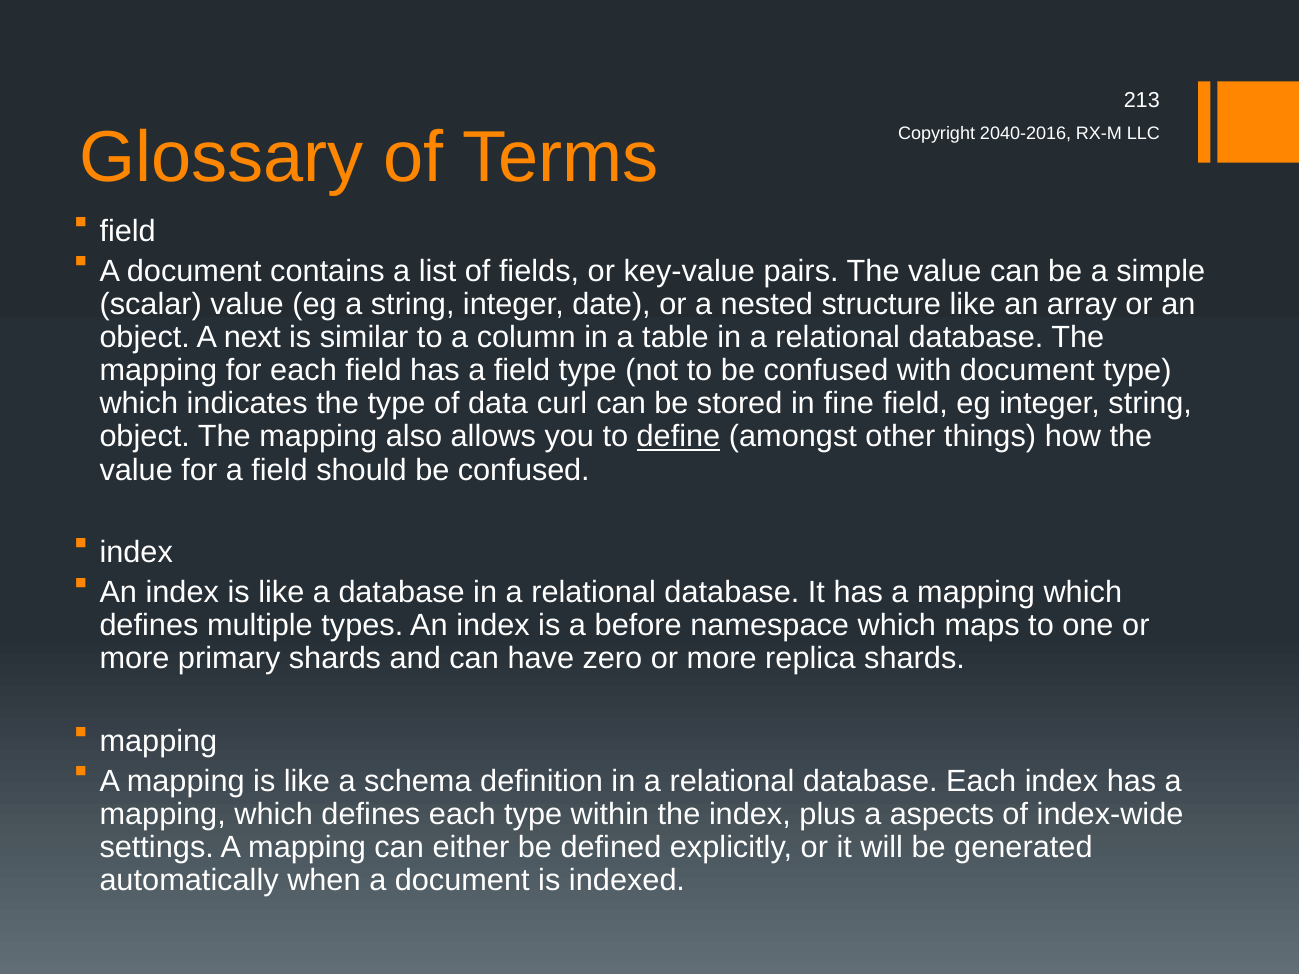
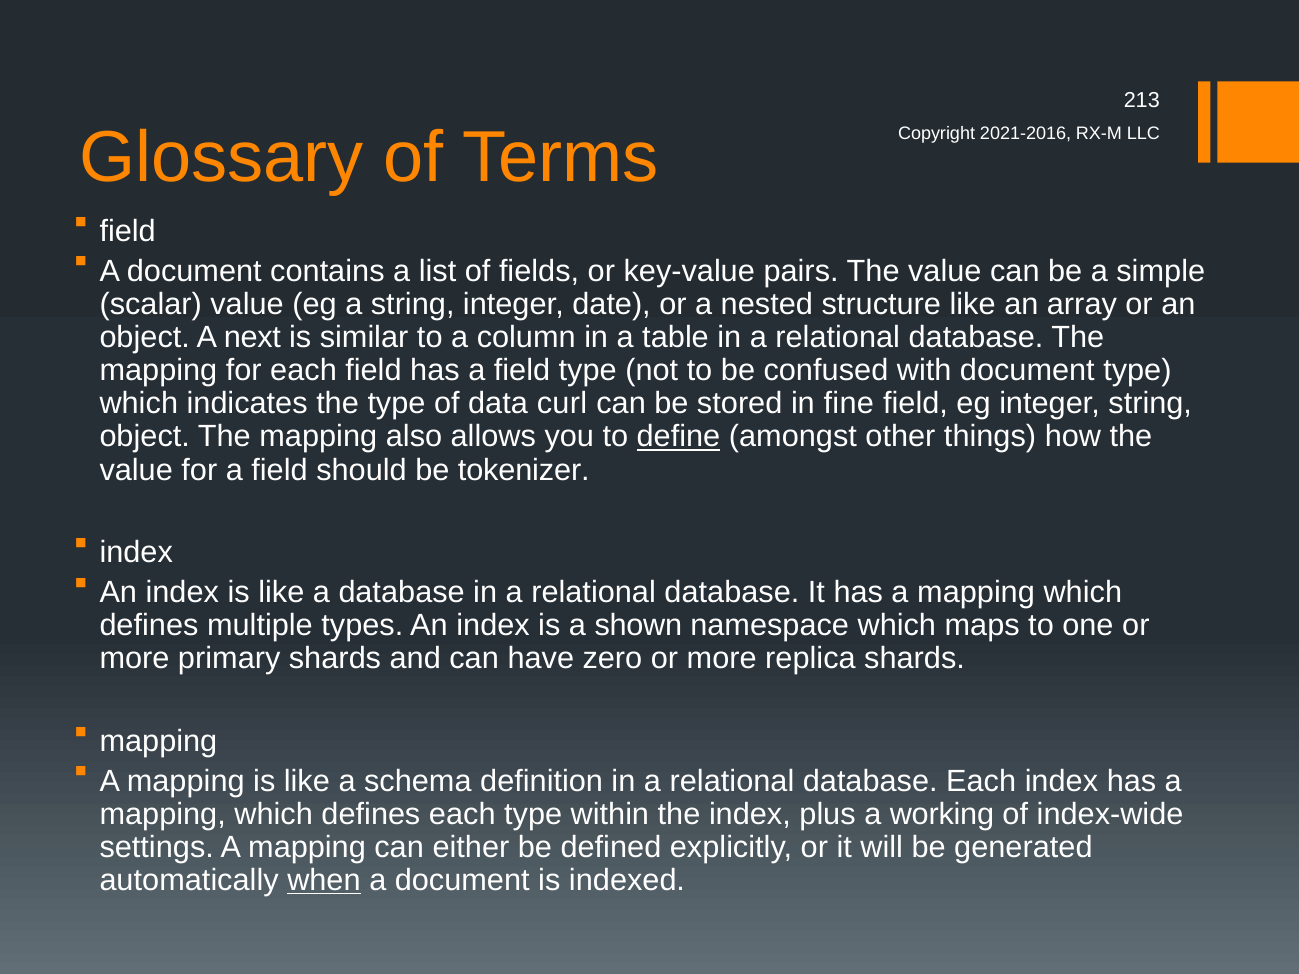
2040-2016: 2040-2016 -> 2021-2016 (1026, 134)
should be confused: confused -> tokenizer (524, 470)
before: before -> shown (638, 626)
aspects: aspects -> working (942, 814)
when underline: none -> present (324, 881)
